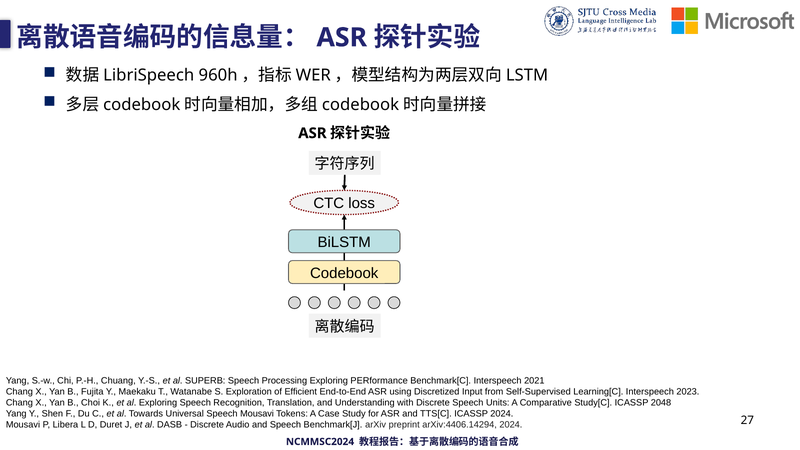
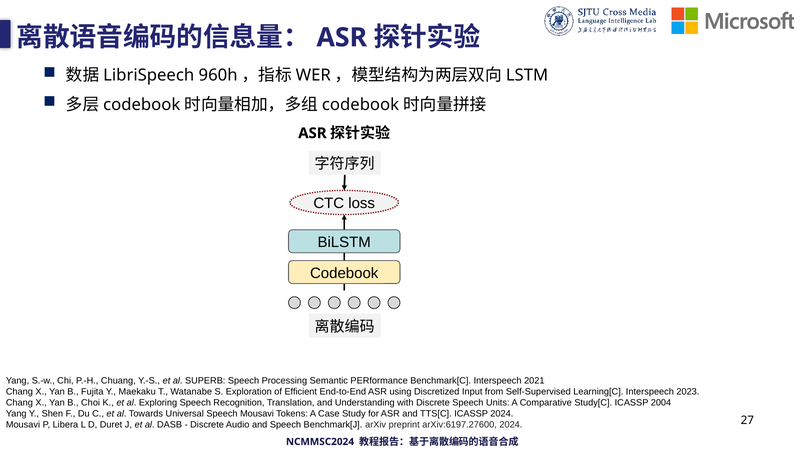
Processing Exploring: Exploring -> Semantic (329, 381)
2048: 2048 -> 2004 (661, 403)
arXiv:4406.14294: arXiv:4406.14294 -> arXiv:6197.27600 (460, 425)
